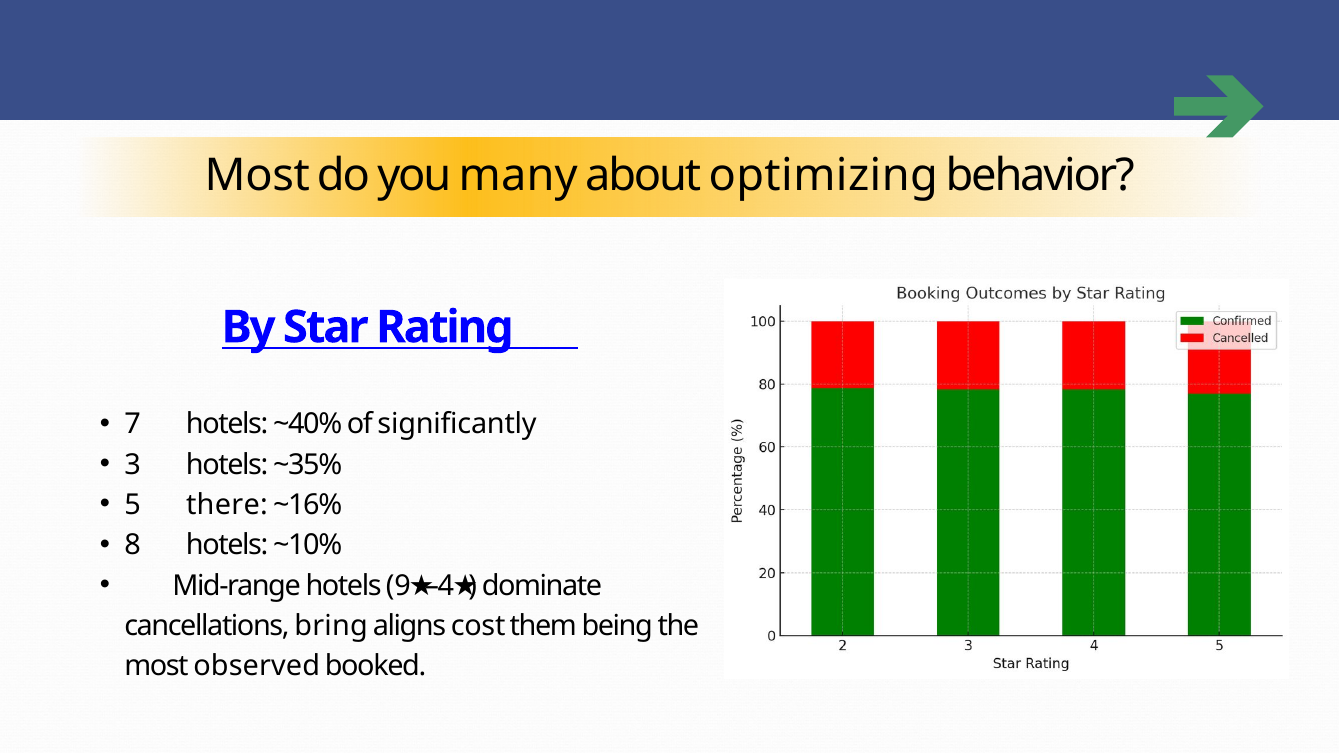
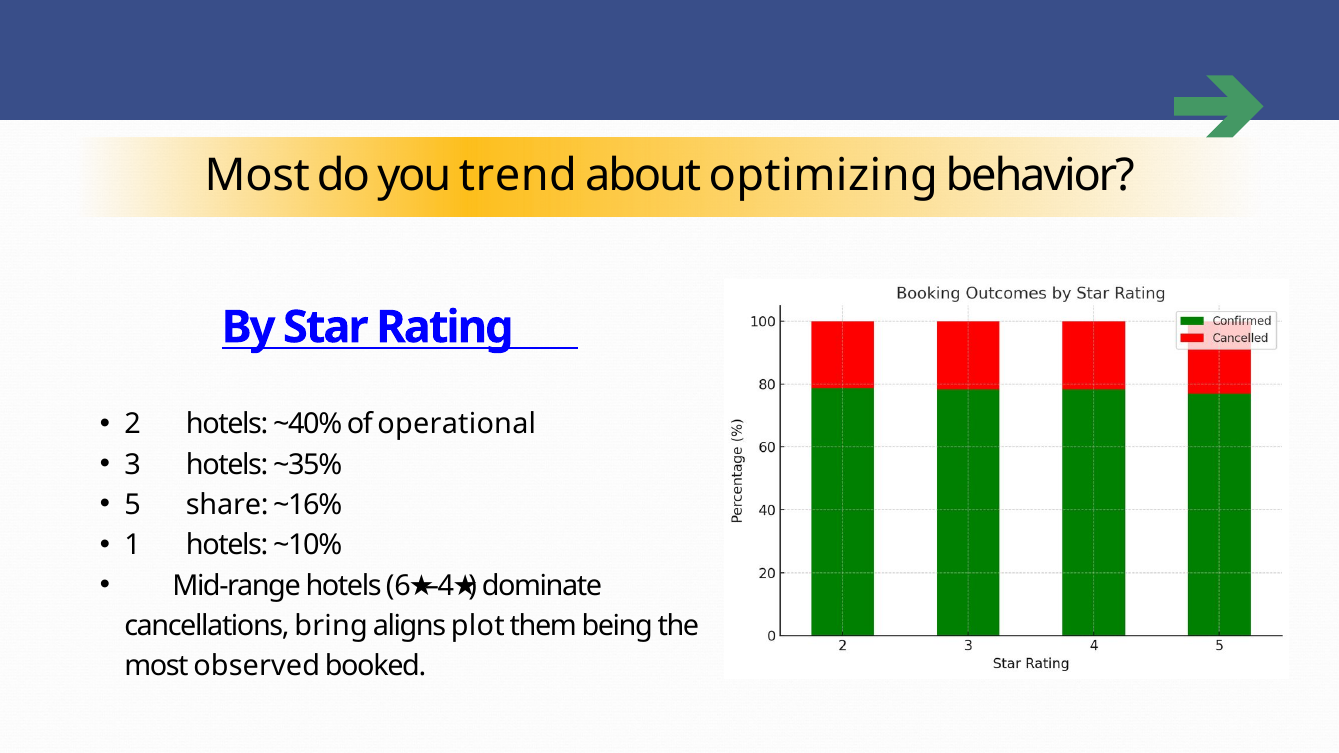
many: many -> trend (518, 176)
7: 7 -> 2 (133, 424)
significantly: significantly -> operational (457, 424)
there: there -> share (227, 505)
8: 8 -> 1 (133, 545)
9: 9 -> 6 (398, 586)
cost: cost -> plot (478, 626)
